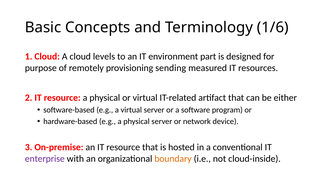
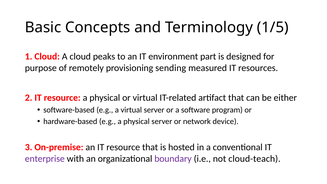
1/6: 1/6 -> 1/5 (273, 27)
levels: levels -> peaks (104, 57)
boundary colour: orange -> purple (173, 159)
cloud-inside: cloud-inside -> cloud-teach (254, 159)
